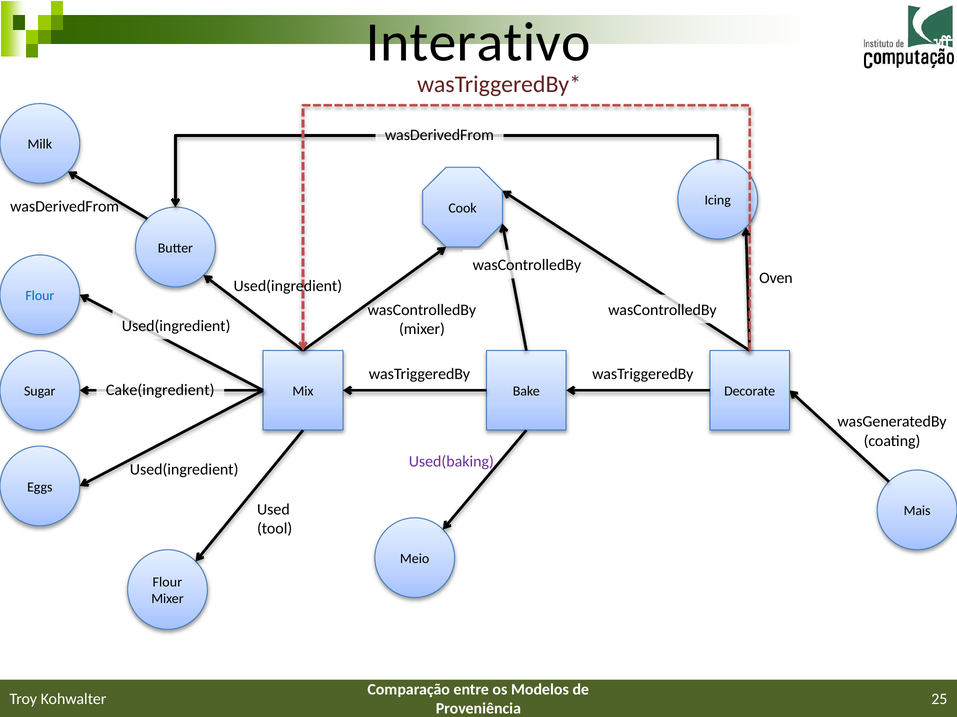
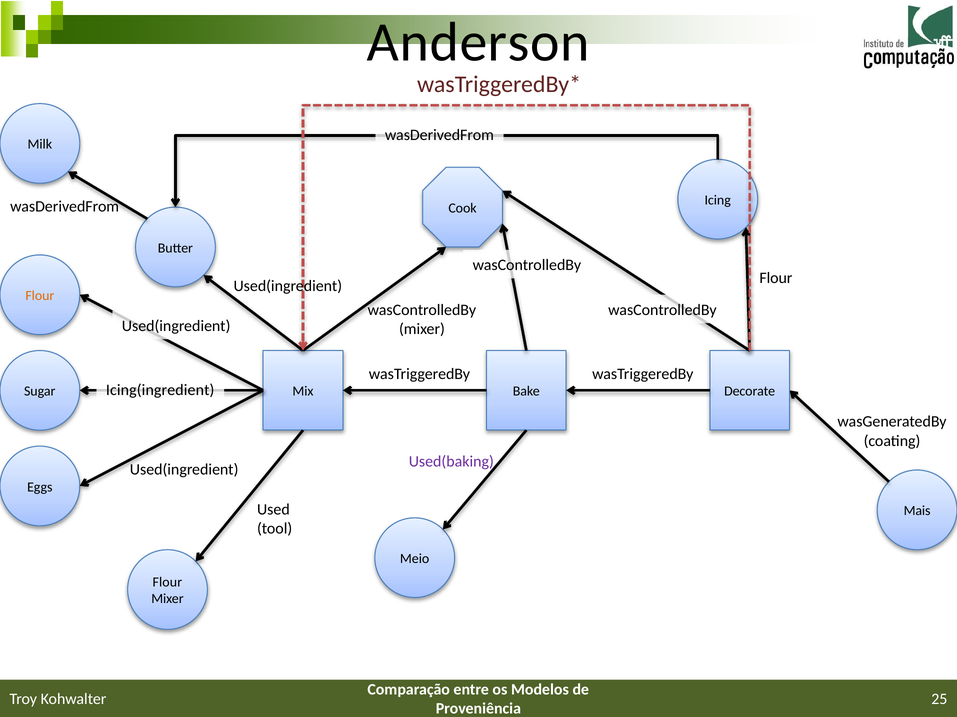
Interativo: Interativo -> Anderson (478, 42)
Oven: Oven -> Flour (776, 279)
Flour colour: blue -> orange (40, 296)
Cake(ingredient: Cake(ingredient -> Icing(ingredient (160, 390)
